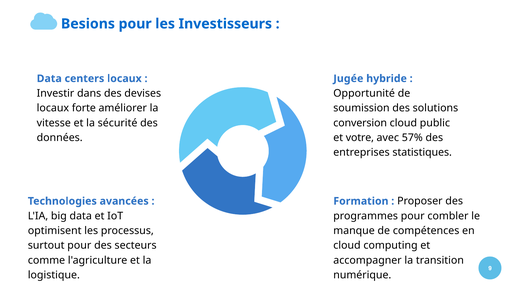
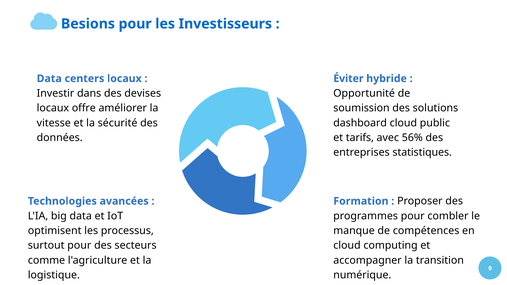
Jugée: Jugée -> Éviter (348, 79)
forte: forte -> offre (84, 108)
conversion: conversion -> dashboard (360, 123)
votre: votre -> tarifs (360, 138)
57%: 57% -> 56% (412, 138)
